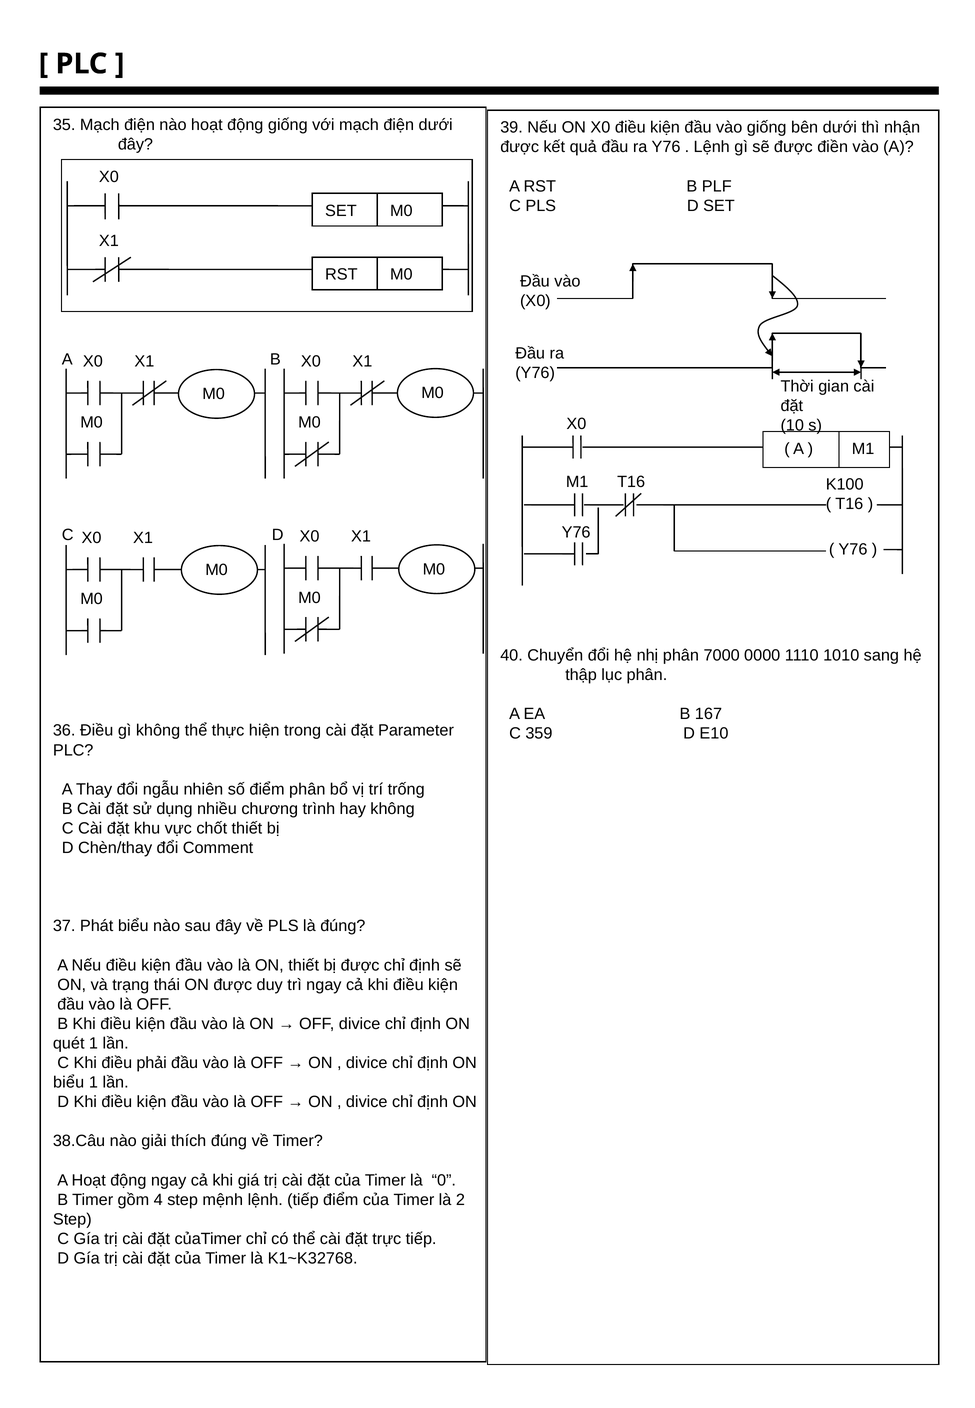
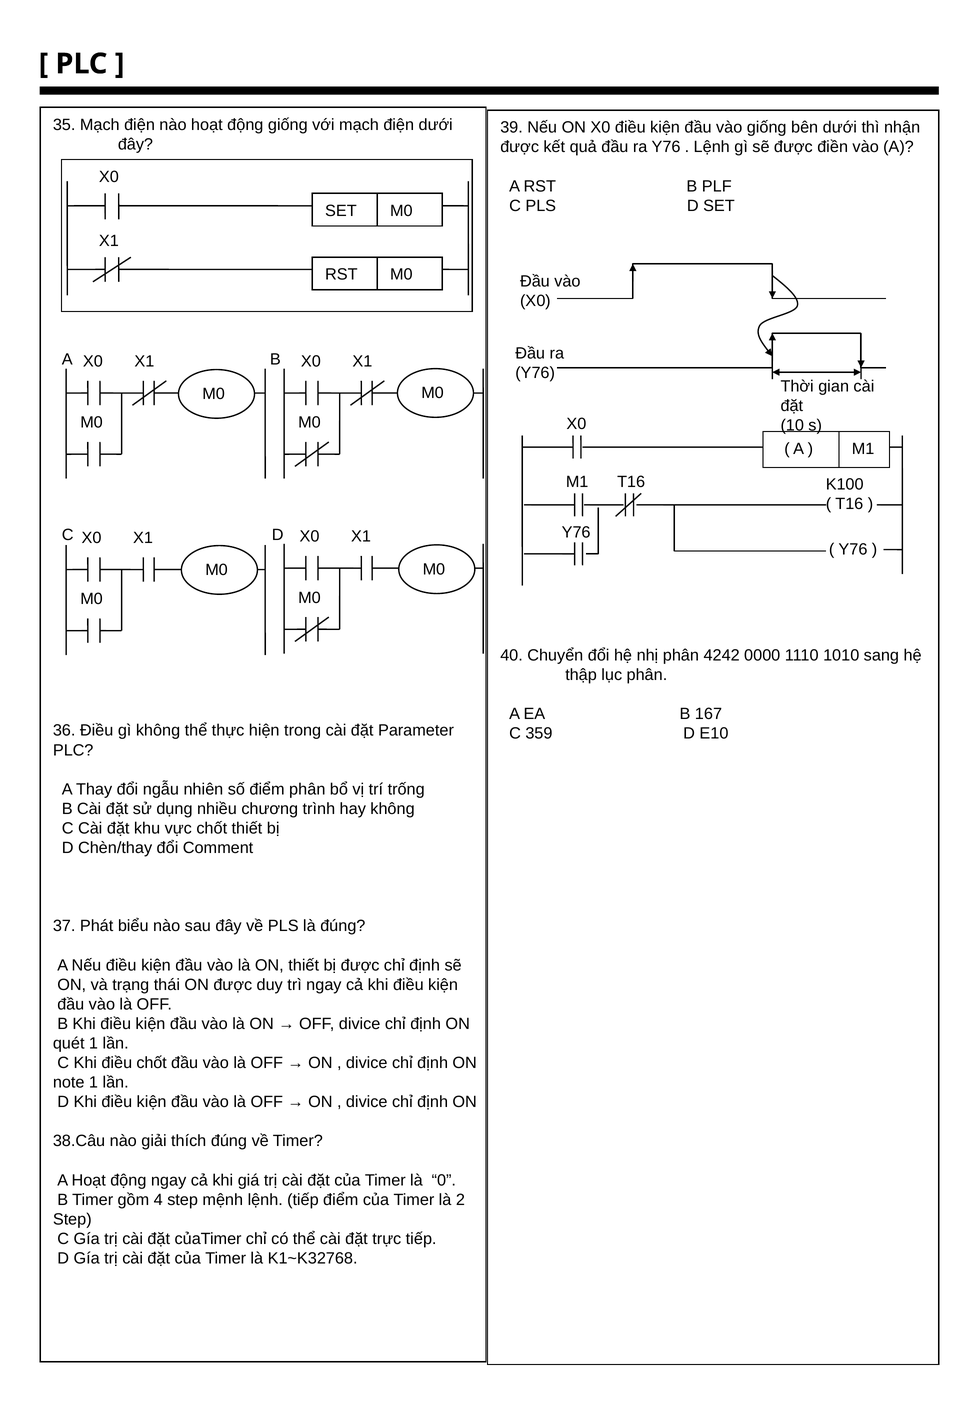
7000: 7000 -> 4242 (722, 655)
điều phải: phải -> chốt (152, 1063)
biểu: biểu -> note (69, 1083)
